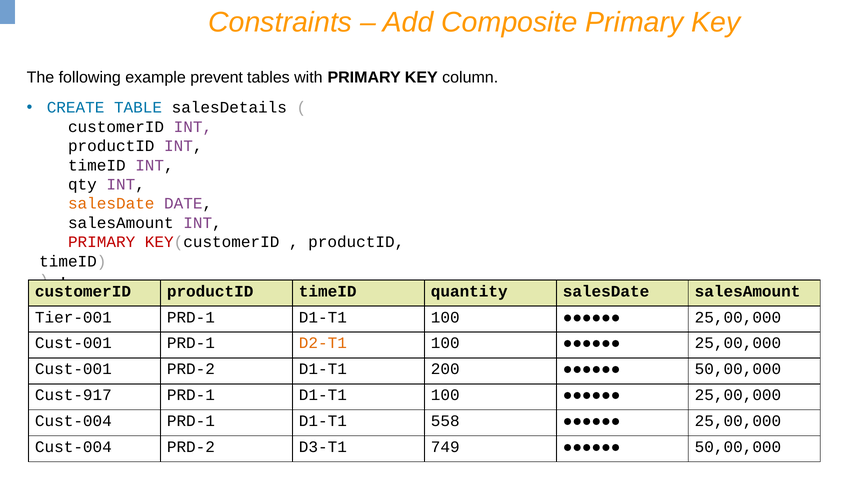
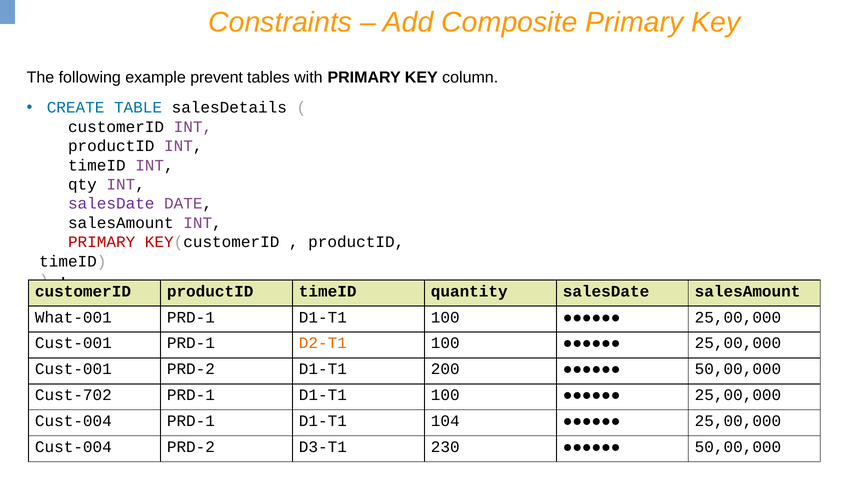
salesDate colour: orange -> purple (111, 204)
Tier-001: Tier-001 -> What-001 (73, 318)
Cust-917: Cust-917 -> Cust-702 (73, 395)
558: 558 -> 104 (445, 421)
749: 749 -> 230 (445, 447)
